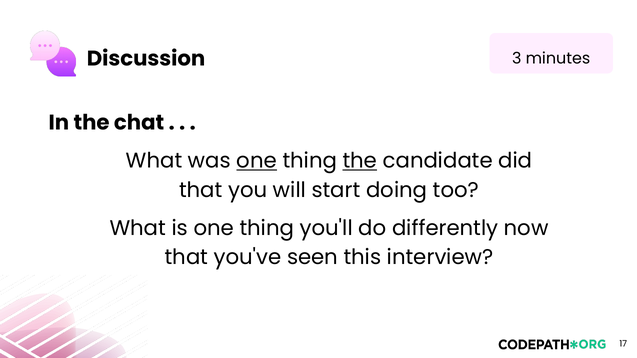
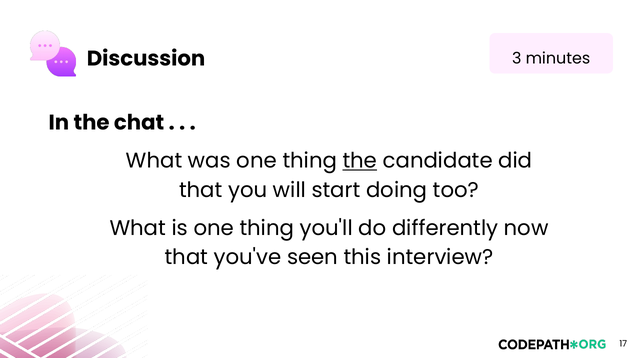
one underline: present -> none (257, 161)
